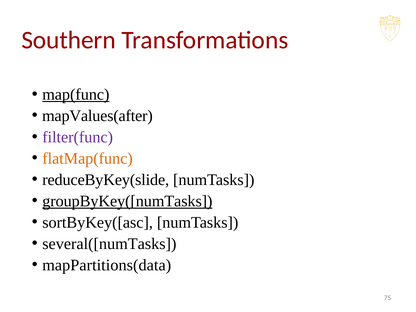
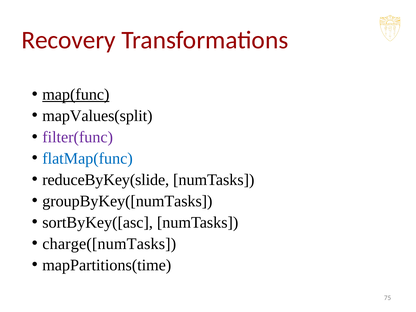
Southern: Southern -> Recovery (69, 40)
mapValues(after: mapValues(after -> mapValues(split (97, 116)
flatMap(func colour: orange -> blue (88, 158)
groupByKey([numTasks underline: present -> none (127, 201)
several([numTasks: several([numTasks -> charge([numTasks (109, 244)
mapPartitions(data: mapPartitions(data -> mapPartitions(time (107, 265)
